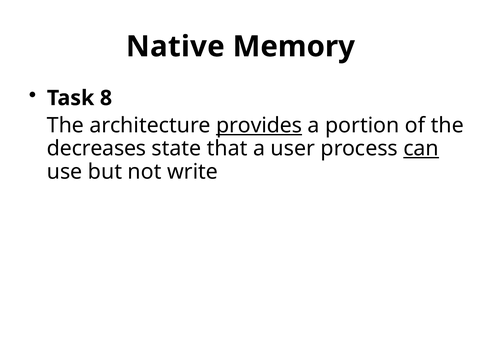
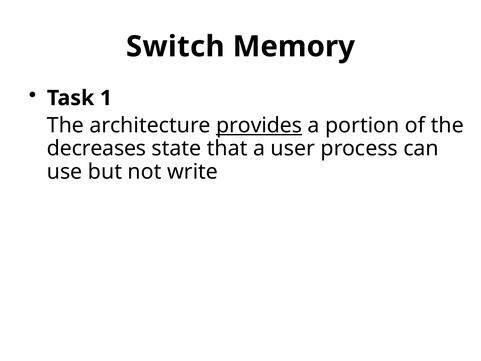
Native: Native -> Switch (175, 47)
8: 8 -> 1 (106, 98)
can underline: present -> none (421, 148)
